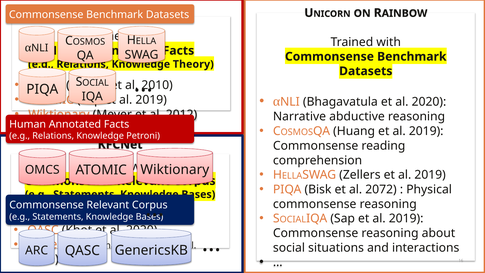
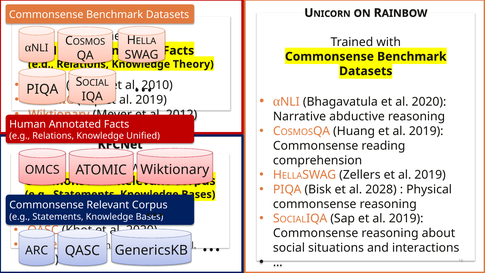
Petroni: Petroni -> Unified (143, 136)
2072: 2072 -> 2028 (381, 189)
